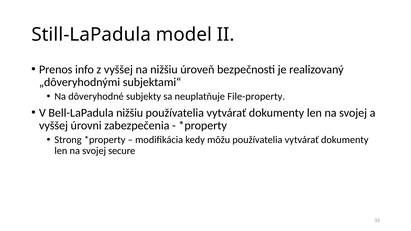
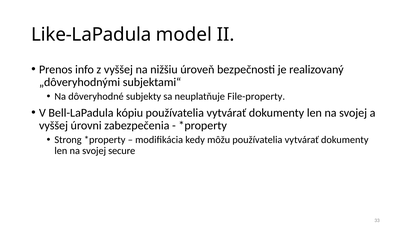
Still-LaPadula: Still-LaPadula -> Like-LaPadula (91, 35)
Bell-LaPadula nižšiu: nižšiu -> kópiu (130, 113)
